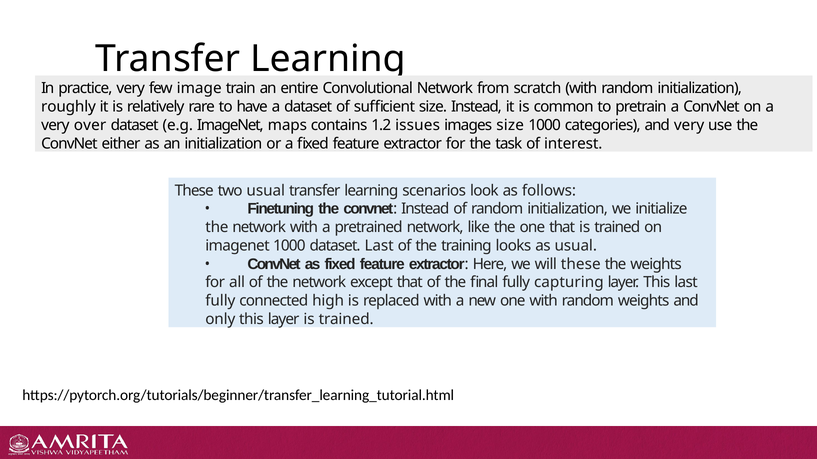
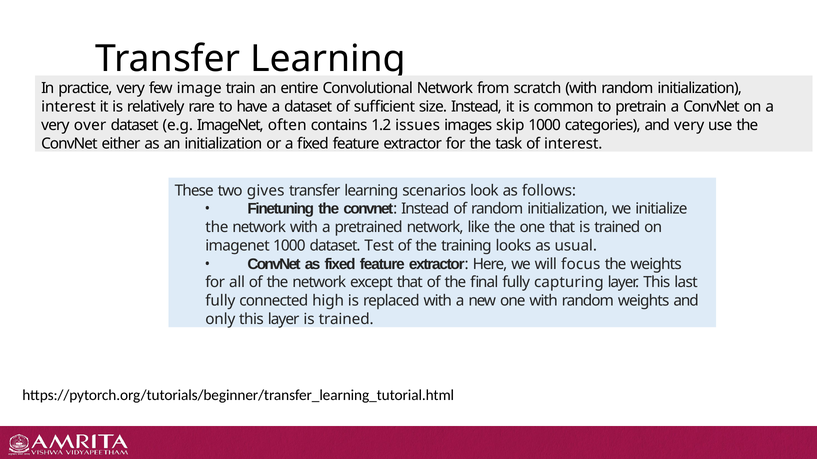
roughly: roughly -> interest (68, 107)
maps: maps -> often (287, 125)
images size: size -> skip (510, 125)
two usual: usual -> gives (266, 191)
dataset Last: Last -> Test (379, 246)
will these: these -> focus (581, 264)
